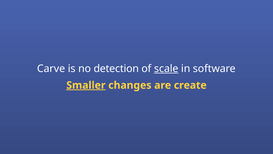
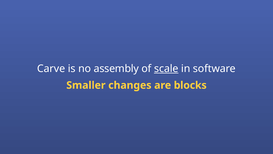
detection: detection -> assembly (116, 68)
Smaller underline: present -> none (86, 85)
create: create -> blocks (190, 85)
